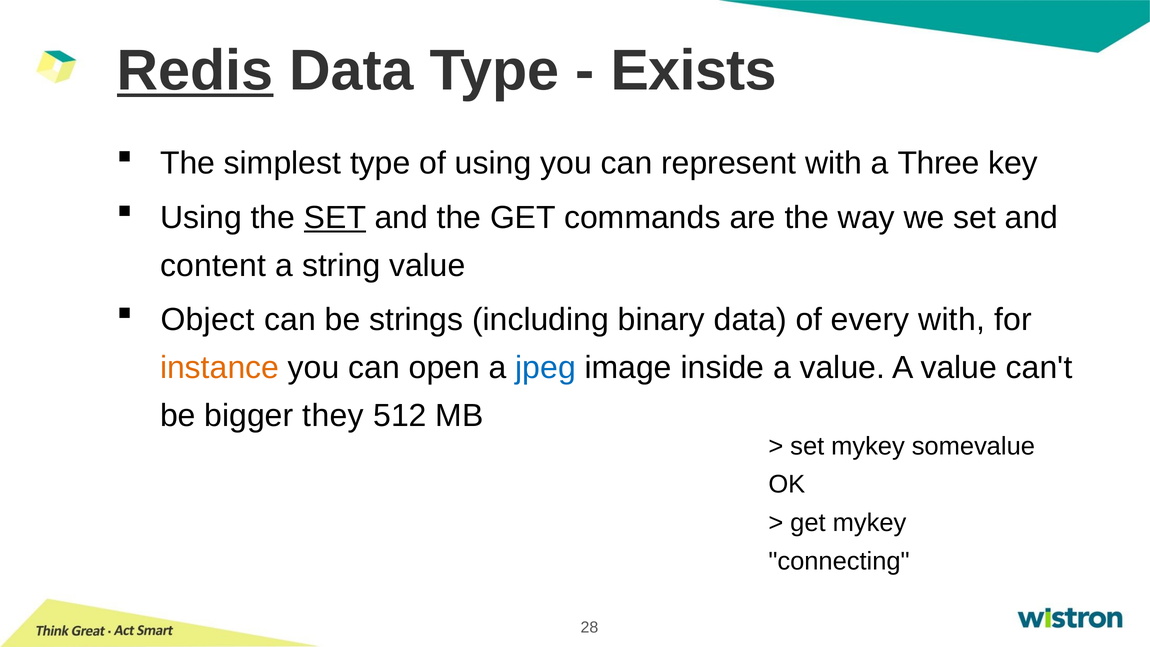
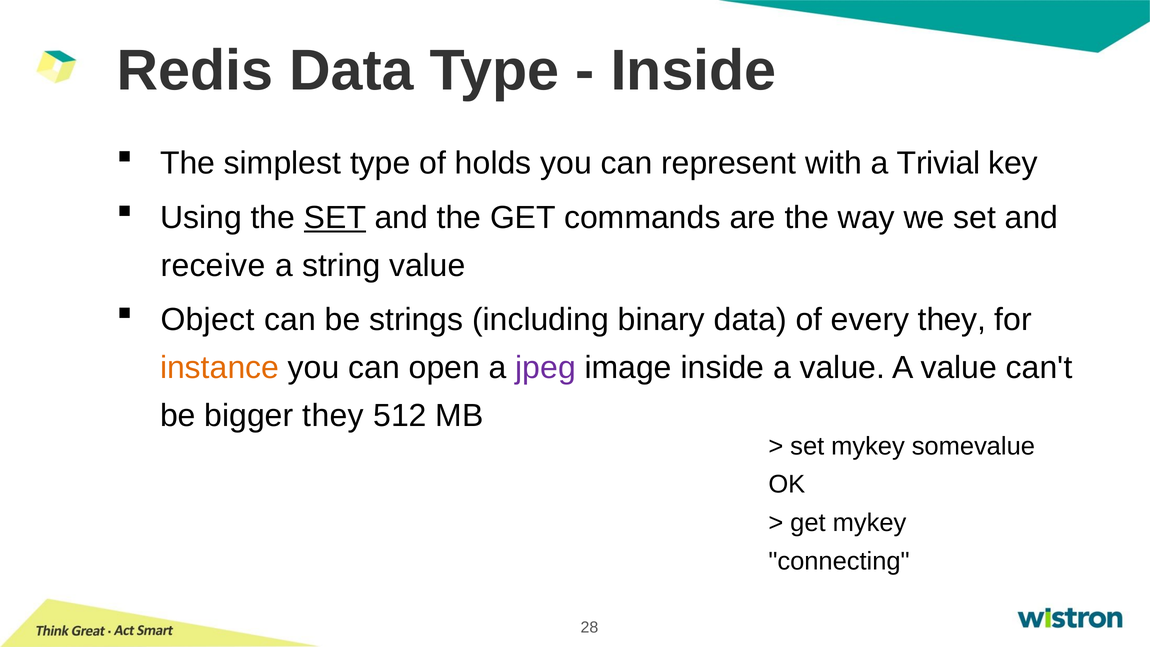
Redis underline: present -> none (195, 71)
Exists: Exists -> Inside (693, 71)
of using: using -> holds (493, 163)
Three: Three -> Trivial (939, 163)
content: content -> receive (213, 265)
every with: with -> they (952, 320)
jpeg colour: blue -> purple (546, 368)
